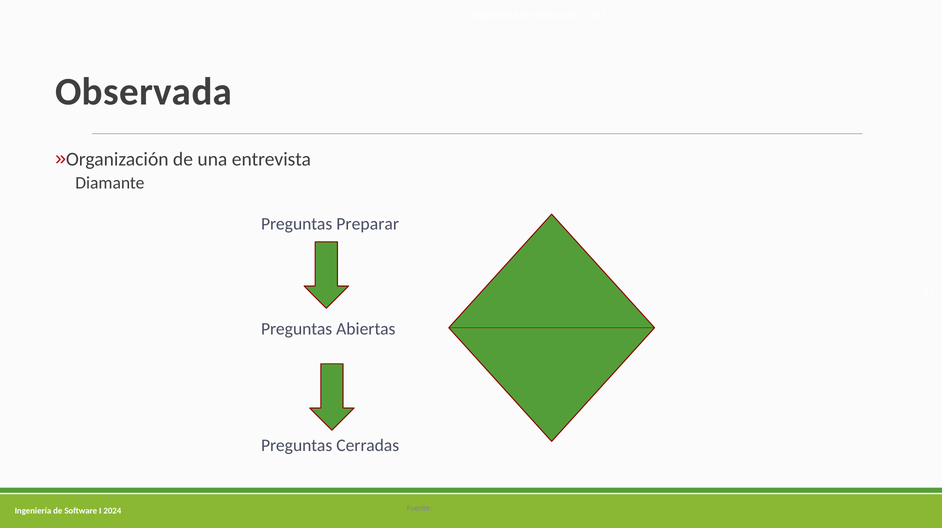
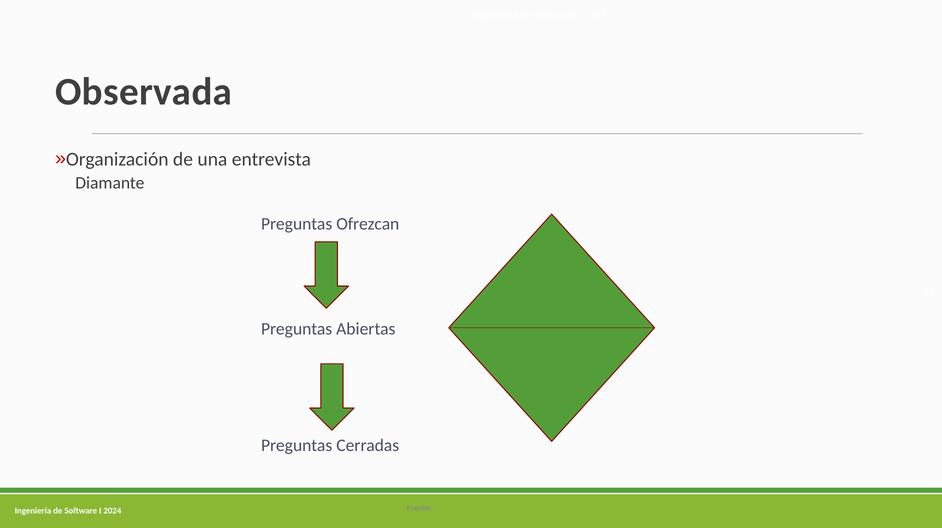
Preparar: Preparar -> Ofrezcan (368, 224)
